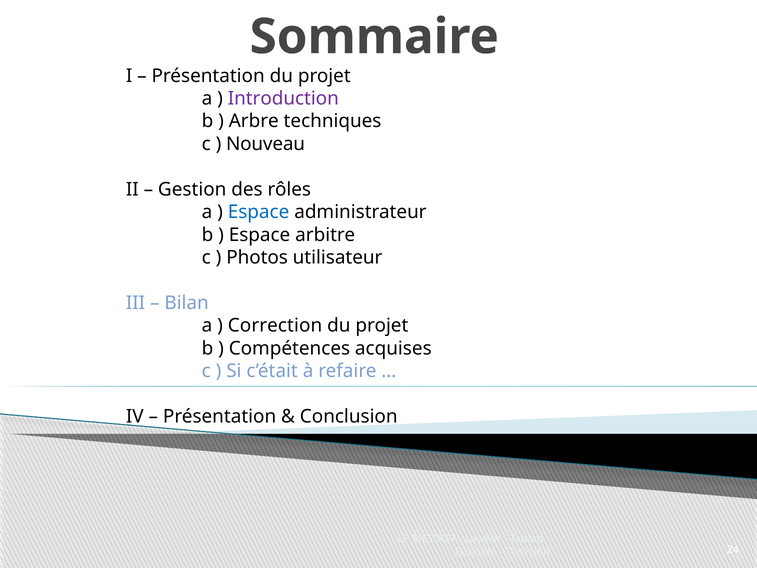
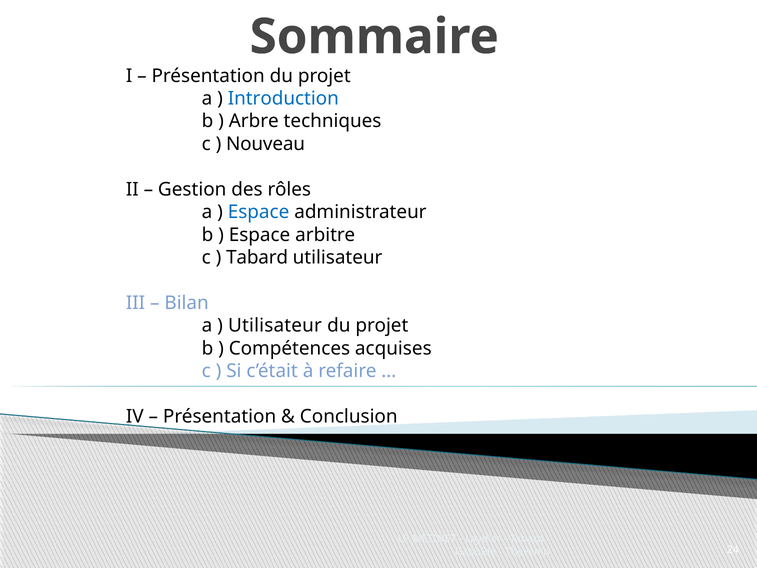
Introduction colour: purple -> blue (283, 98)
Photos: Photos -> Tabard (257, 257)
Correction: Correction -> Utilisateur (275, 326)
